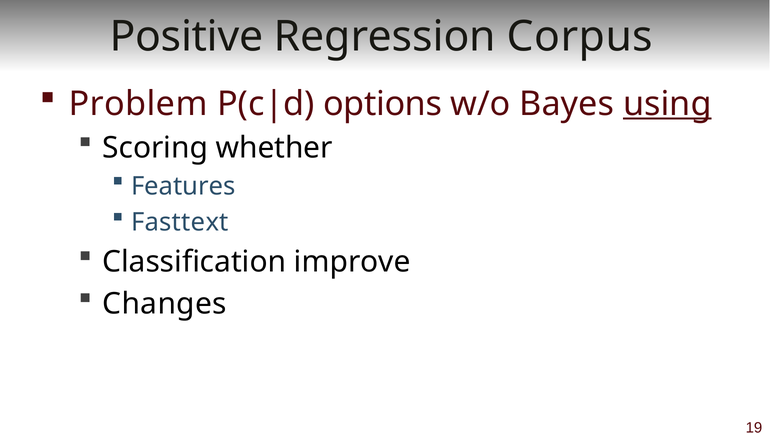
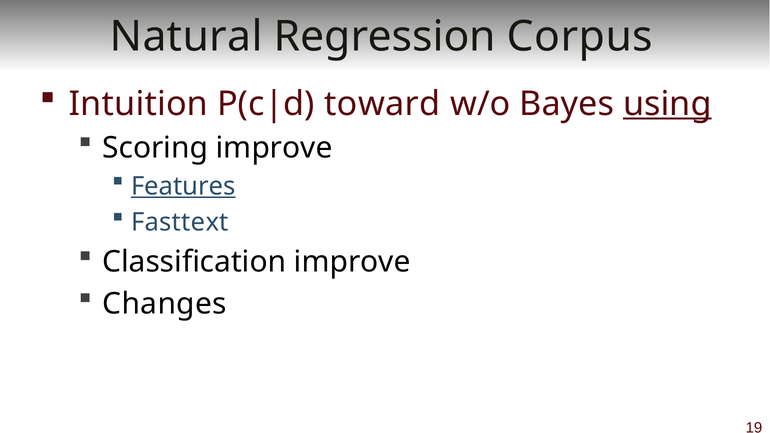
Positive: Positive -> Natural (186, 37)
Problem: Problem -> Intuition (138, 104)
options: options -> toward (382, 104)
Scoring whether: whether -> improve (274, 148)
Features underline: none -> present (183, 186)
